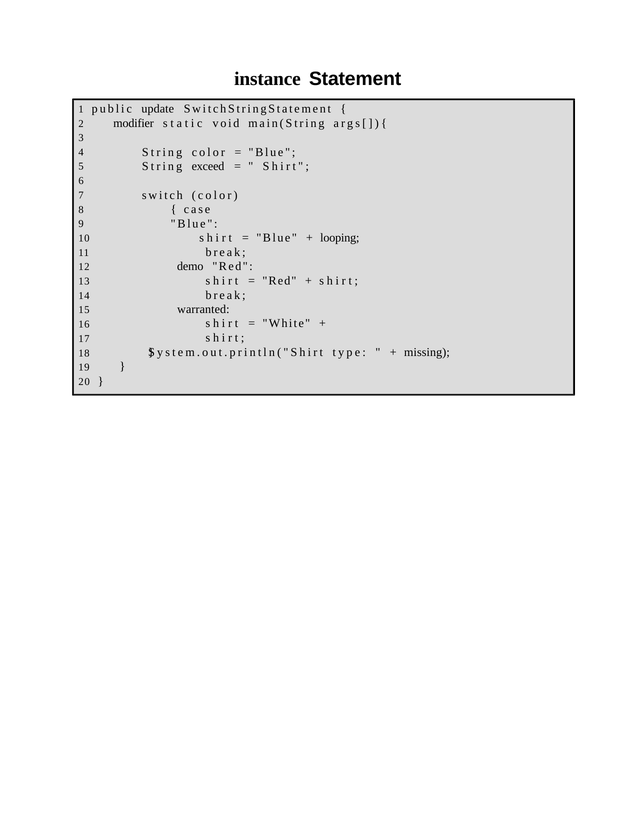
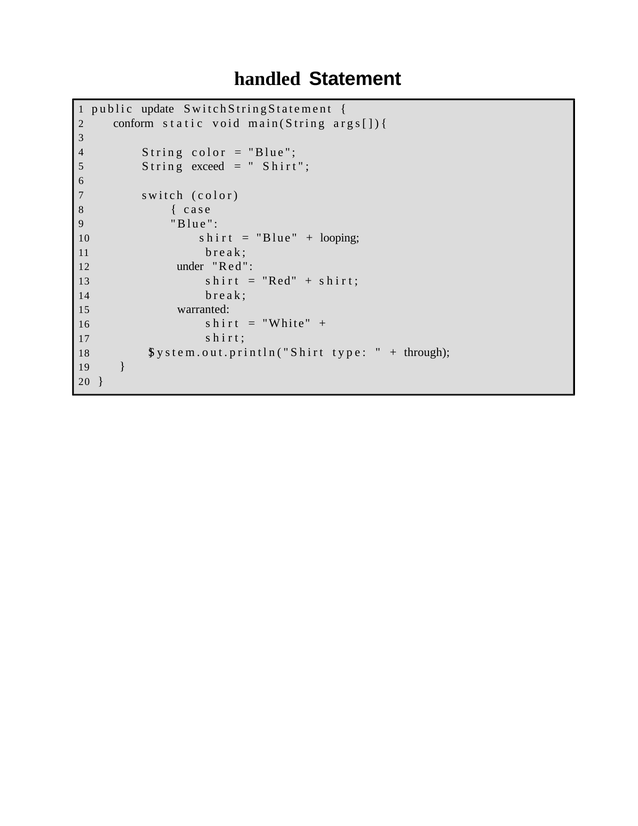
instance: instance -> handled (267, 79)
modifier: modifier -> conform (134, 123)
demo: demo -> under (190, 266)
missing: missing -> through (427, 352)
